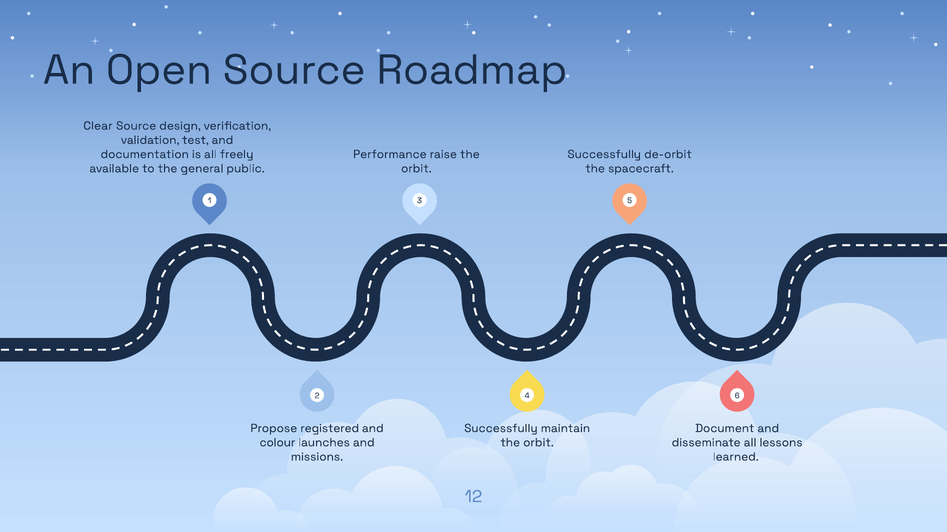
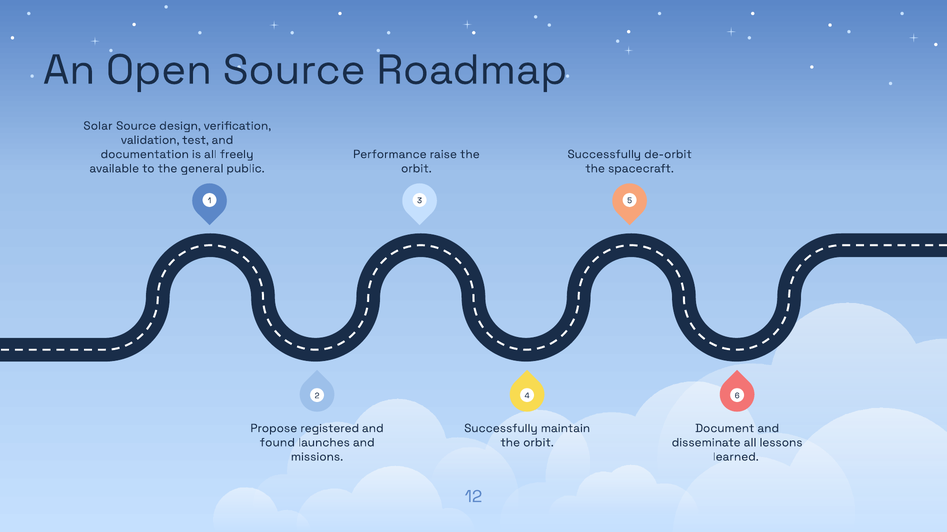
Clear: Clear -> Solar (98, 126)
colour: colour -> found (277, 443)
